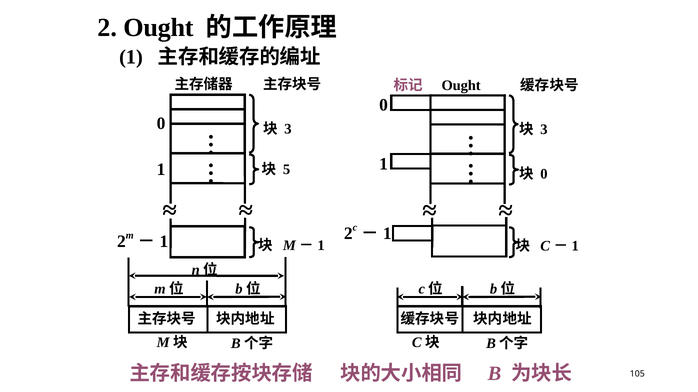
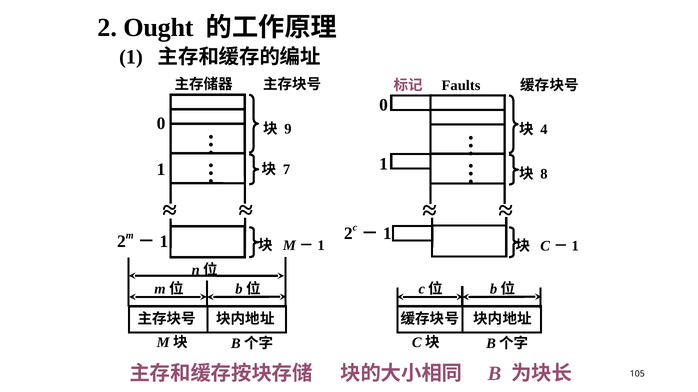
Ought: Ought -> Faults (461, 86)
3: 3 -> 9 (288, 129)
3: 3 -> 4 (544, 130)
5: 5 -> 7 (287, 170)
0: 0 -> 8 (544, 174)
